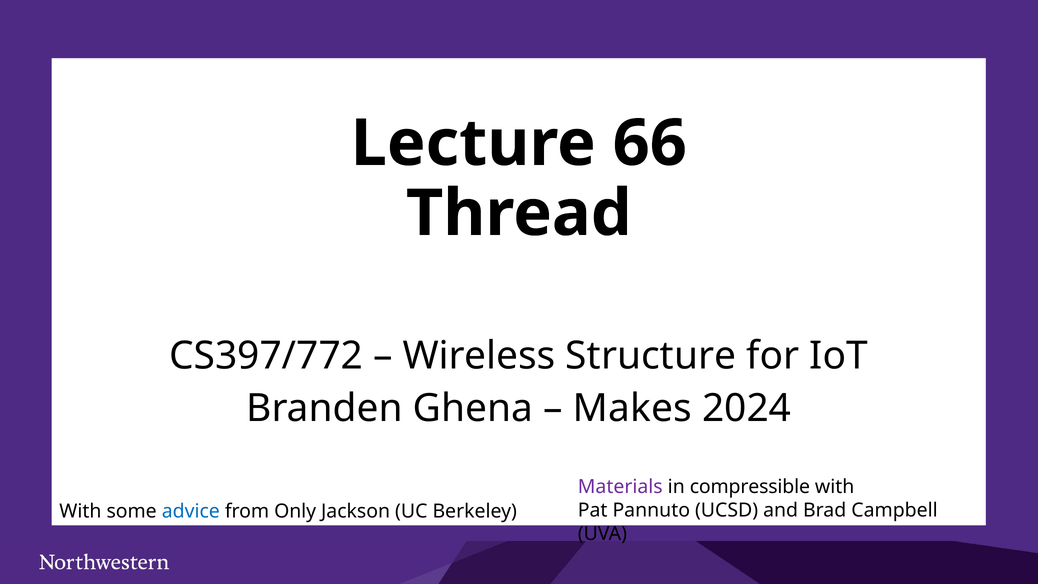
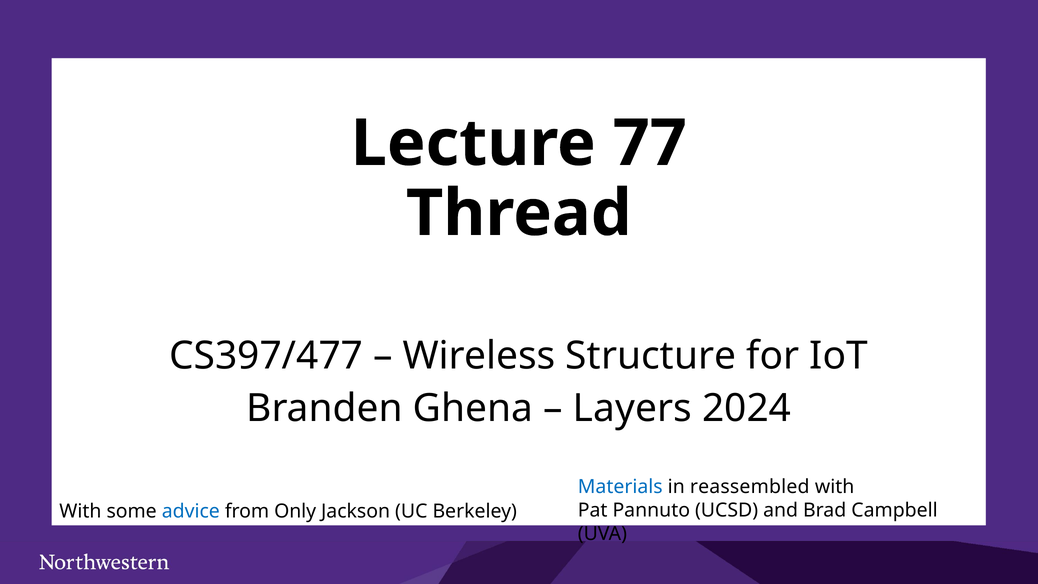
66: 66 -> 77 (650, 143)
CS397/772: CS397/772 -> CS397/477 (266, 356)
Makes: Makes -> Layers (632, 409)
Materials colour: purple -> blue (620, 487)
compressible: compressible -> reassembled (750, 487)
